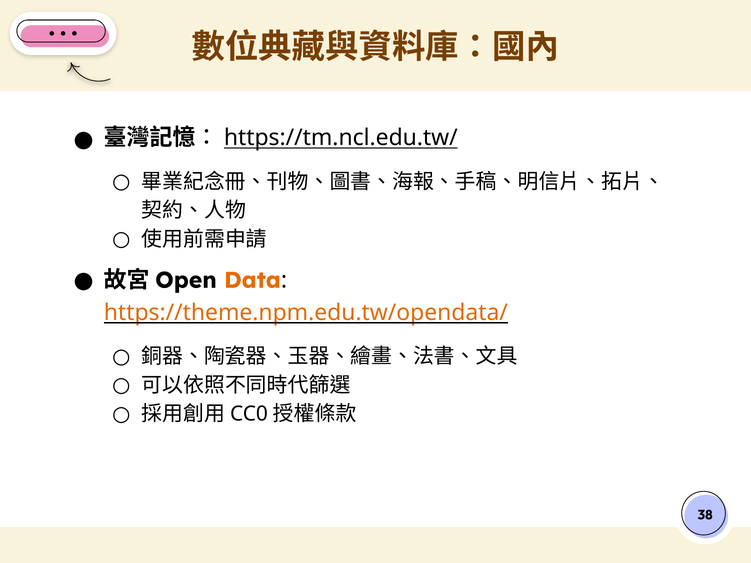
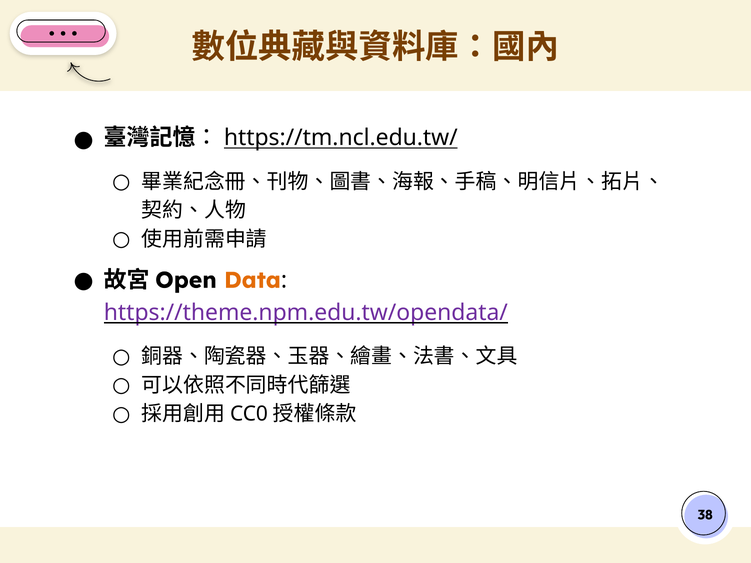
https://theme.npm.edu.tw/opendata/ colour: orange -> purple (306, 313)
